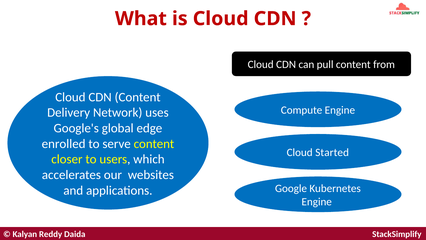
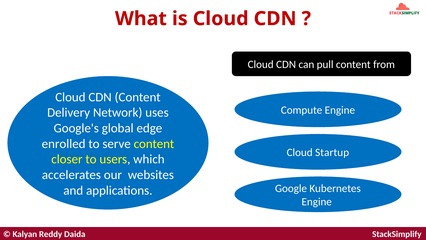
Started: Started -> Startup (332, 152)
